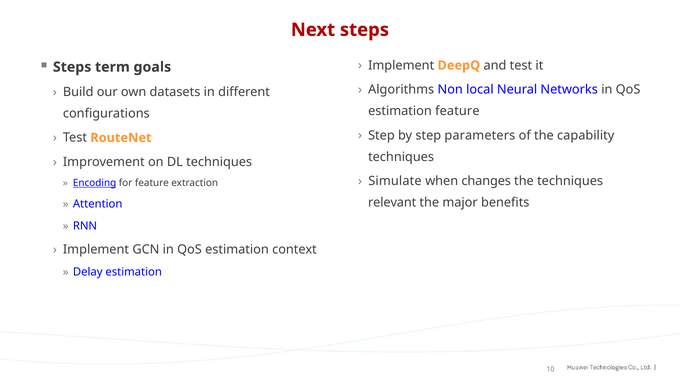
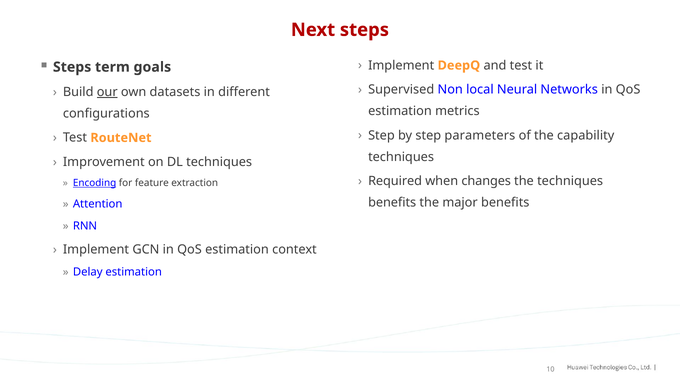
Algorithms: Algorithms -> Supervised (401, 90)
our underline: none -> present (107, 92)
estimation feature: feature -> metrics (457, 111)
Simulate: Simulate -> Required (395, 181)
relevant: relevant -> benefits (392, 202)
